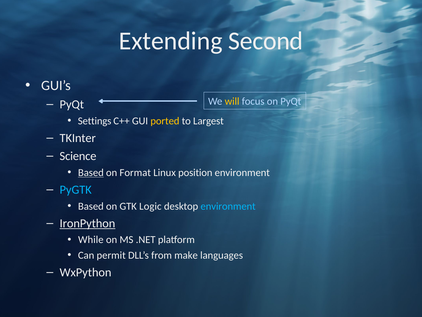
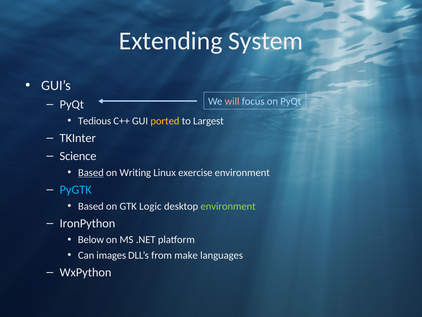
Second: Second -> System (266, 41)
will colour: yellow -> pink (232, 101)
Settings: Settings -> Tedious (95, 121)
Format: Format -> Writing (135, 172)
position: position -> exercise (195, 172)
environment colour: light blue -> light green (228, 206)
IronPython underline: present -> none (87, 223)
While: While -> Below (91, 239)
permit: permit -> images (111, 255)
